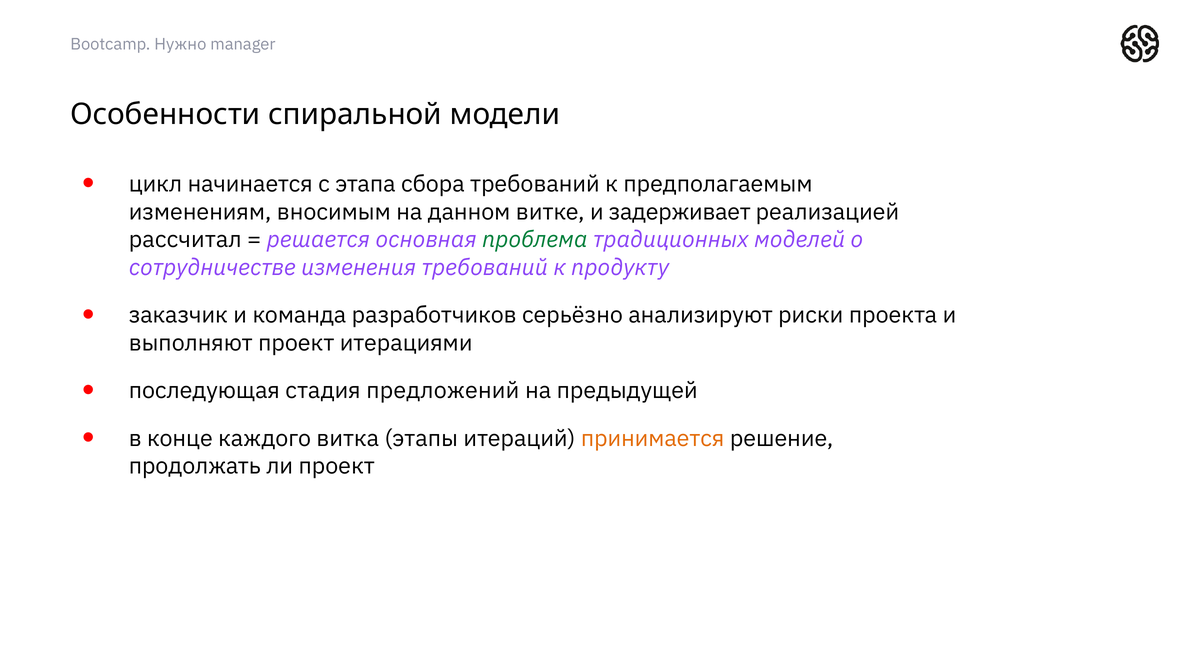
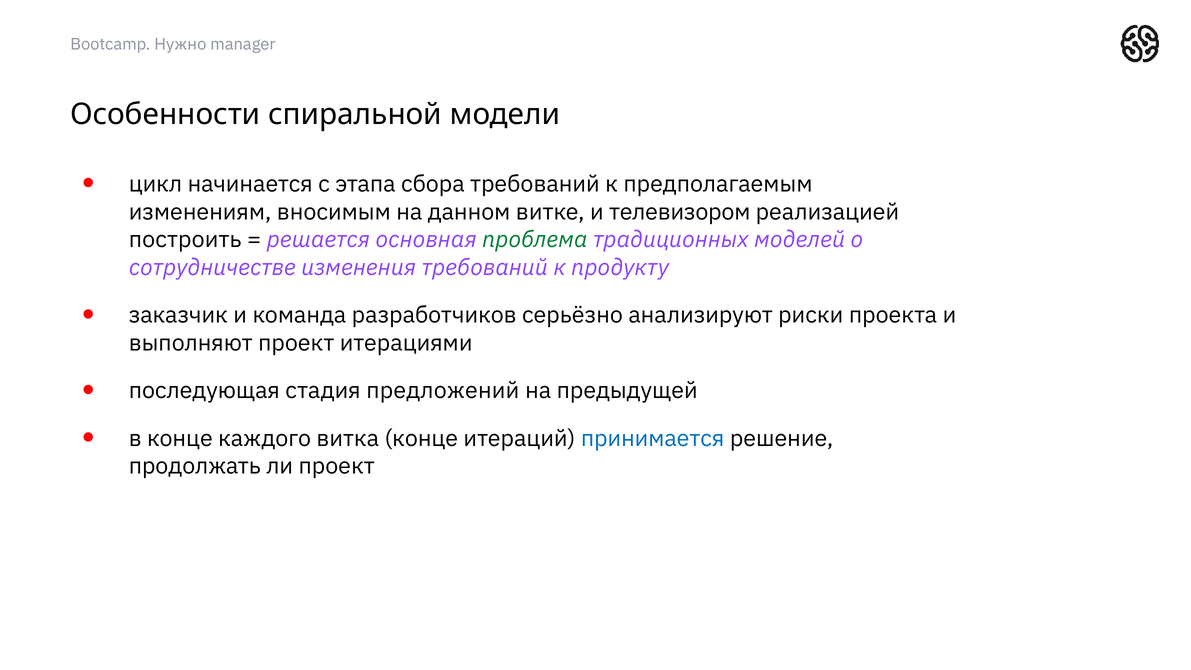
задерживает: задерживает -> телевизором (680, 212)
рассчитал: рассчитал -> построить (185, 240)
витка этапы: этапы -> конце (421, 438)
принимается colour: orange -> blue (653, 438)
